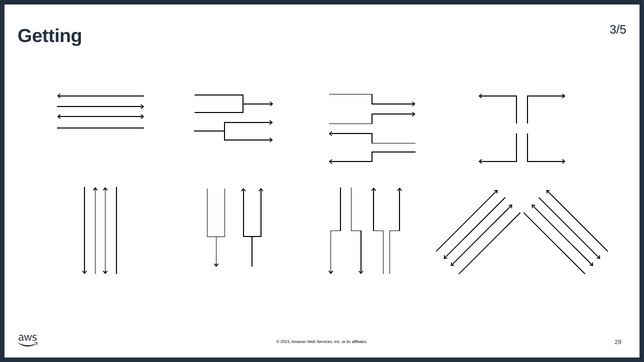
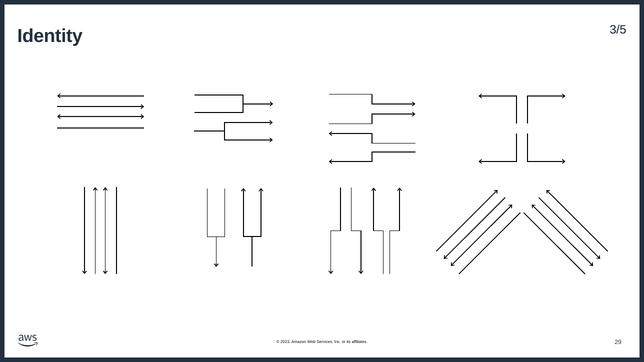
Getting: Getting -> Identity (50, 36)
